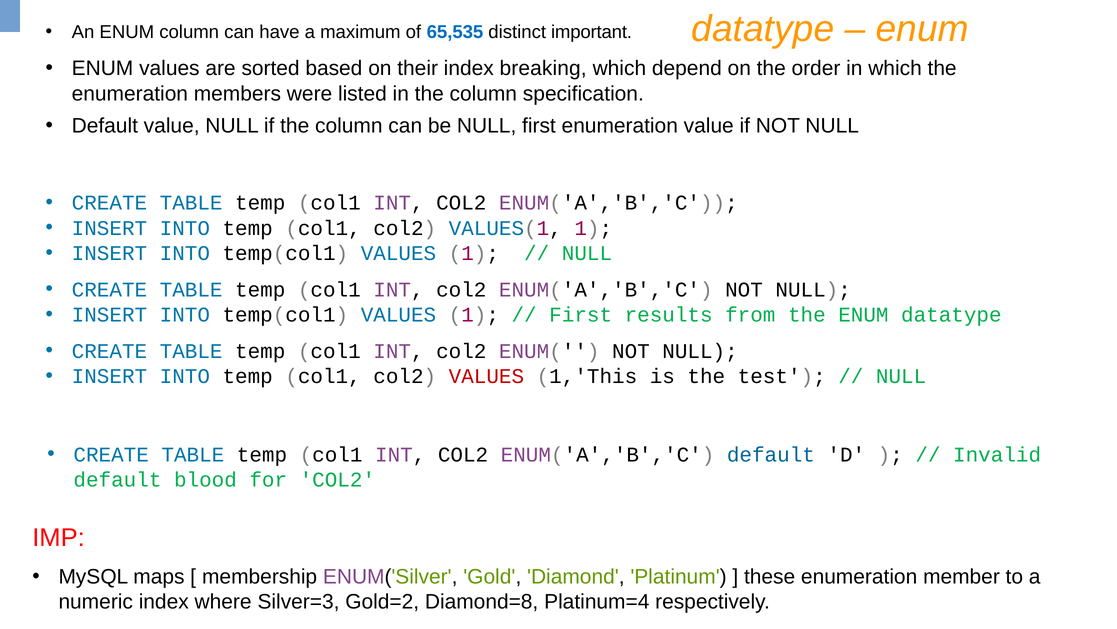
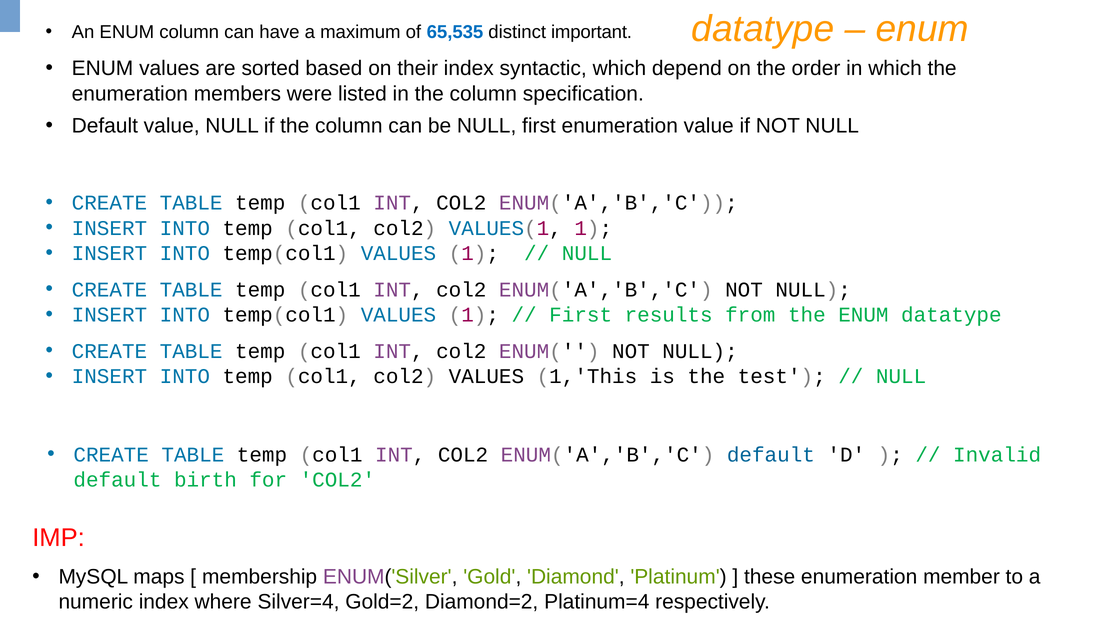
breaking: breaking -> syntactic (543, 68)
VALUES colour: red -> black (486, 376)
blood: blood -> birth (205, 479)
Silver=3: Silver=3 -> Silver=4 (299, 601)
Diamond=8: Diamond=8 -> Diamond=2 (482, 601)
